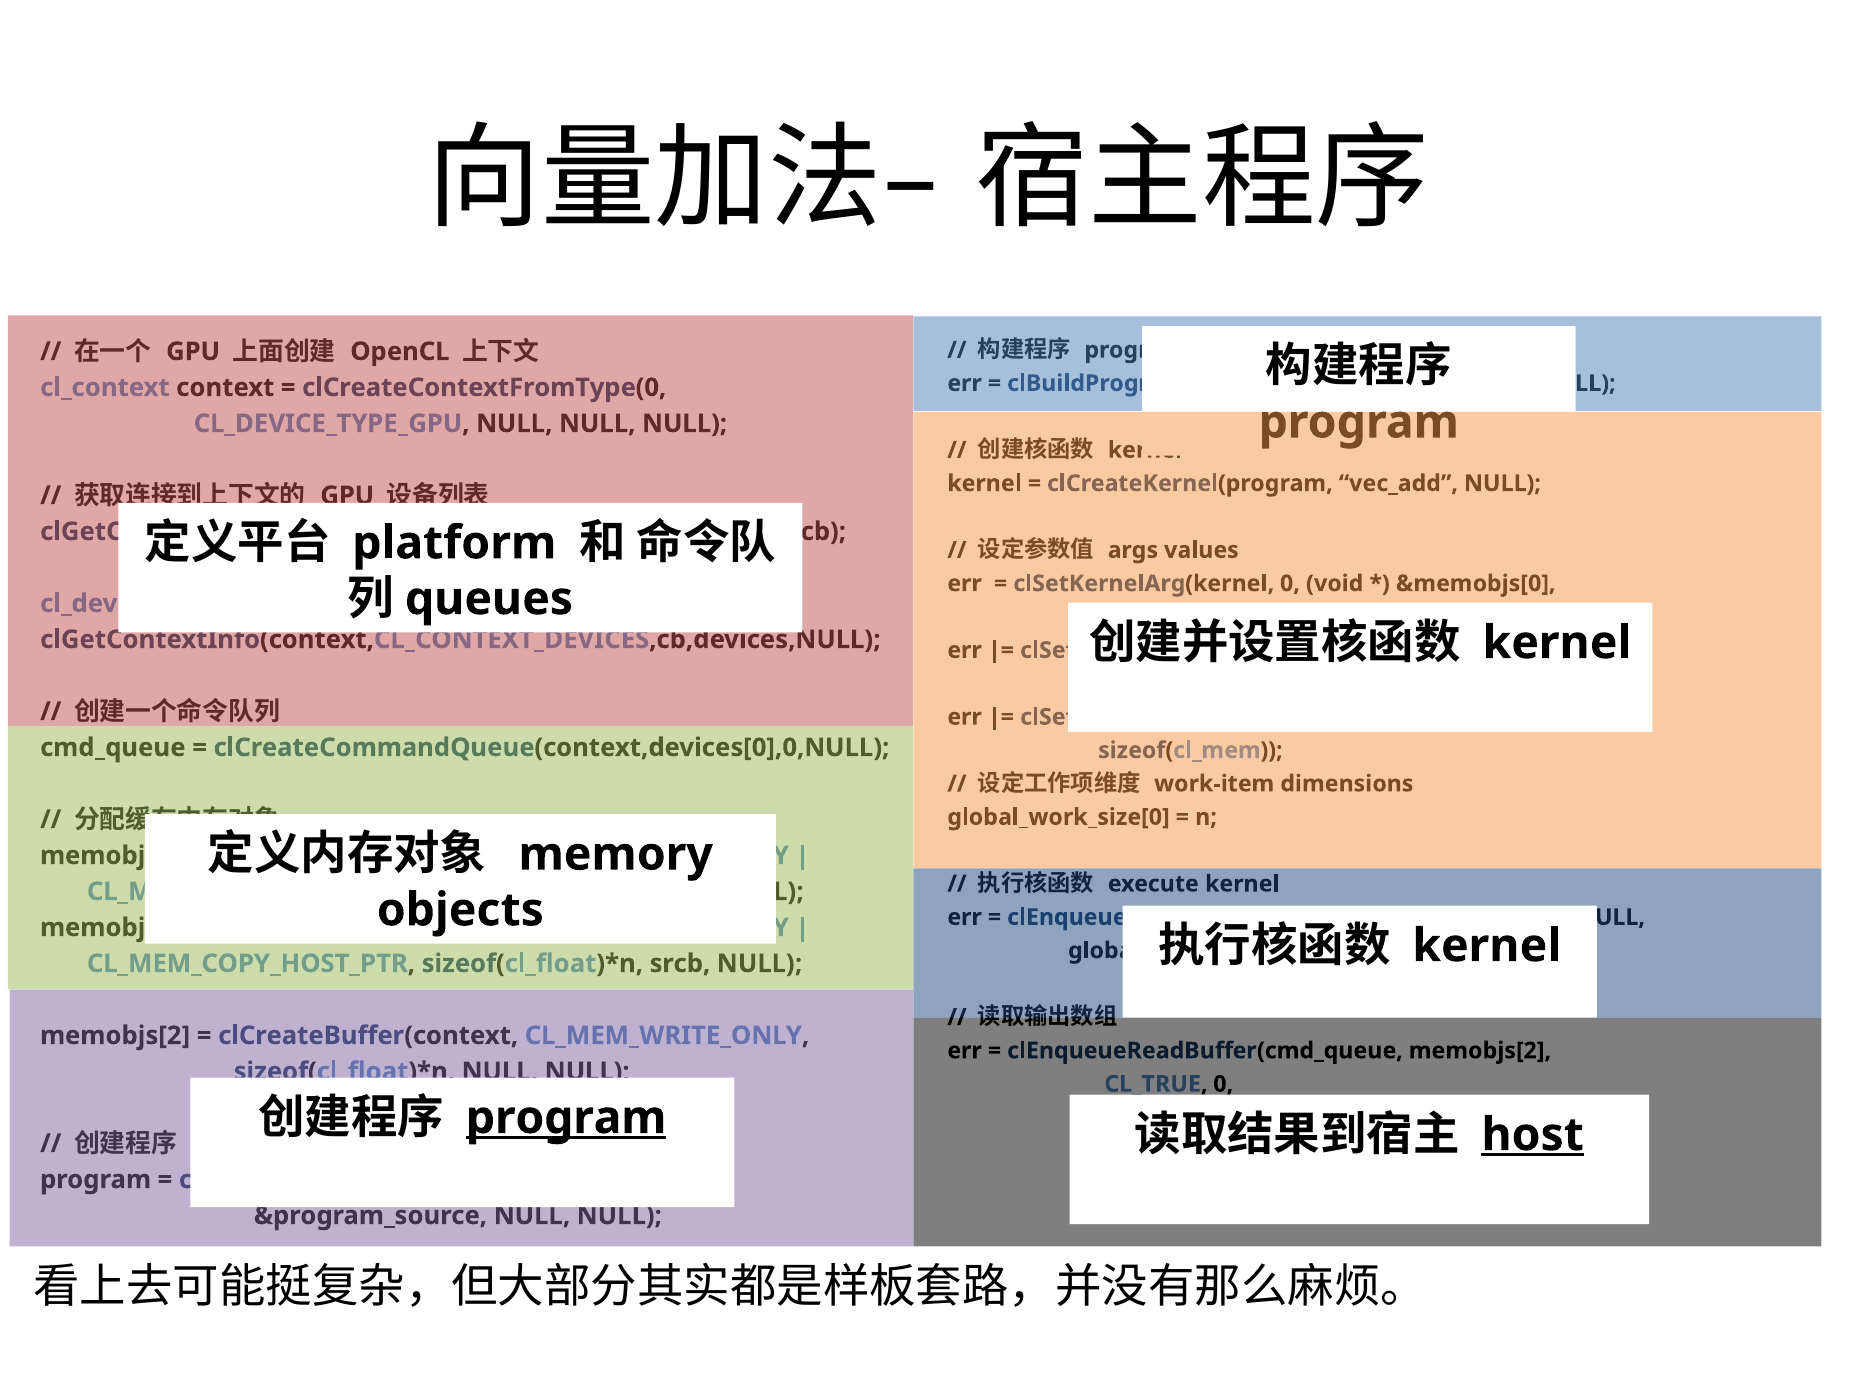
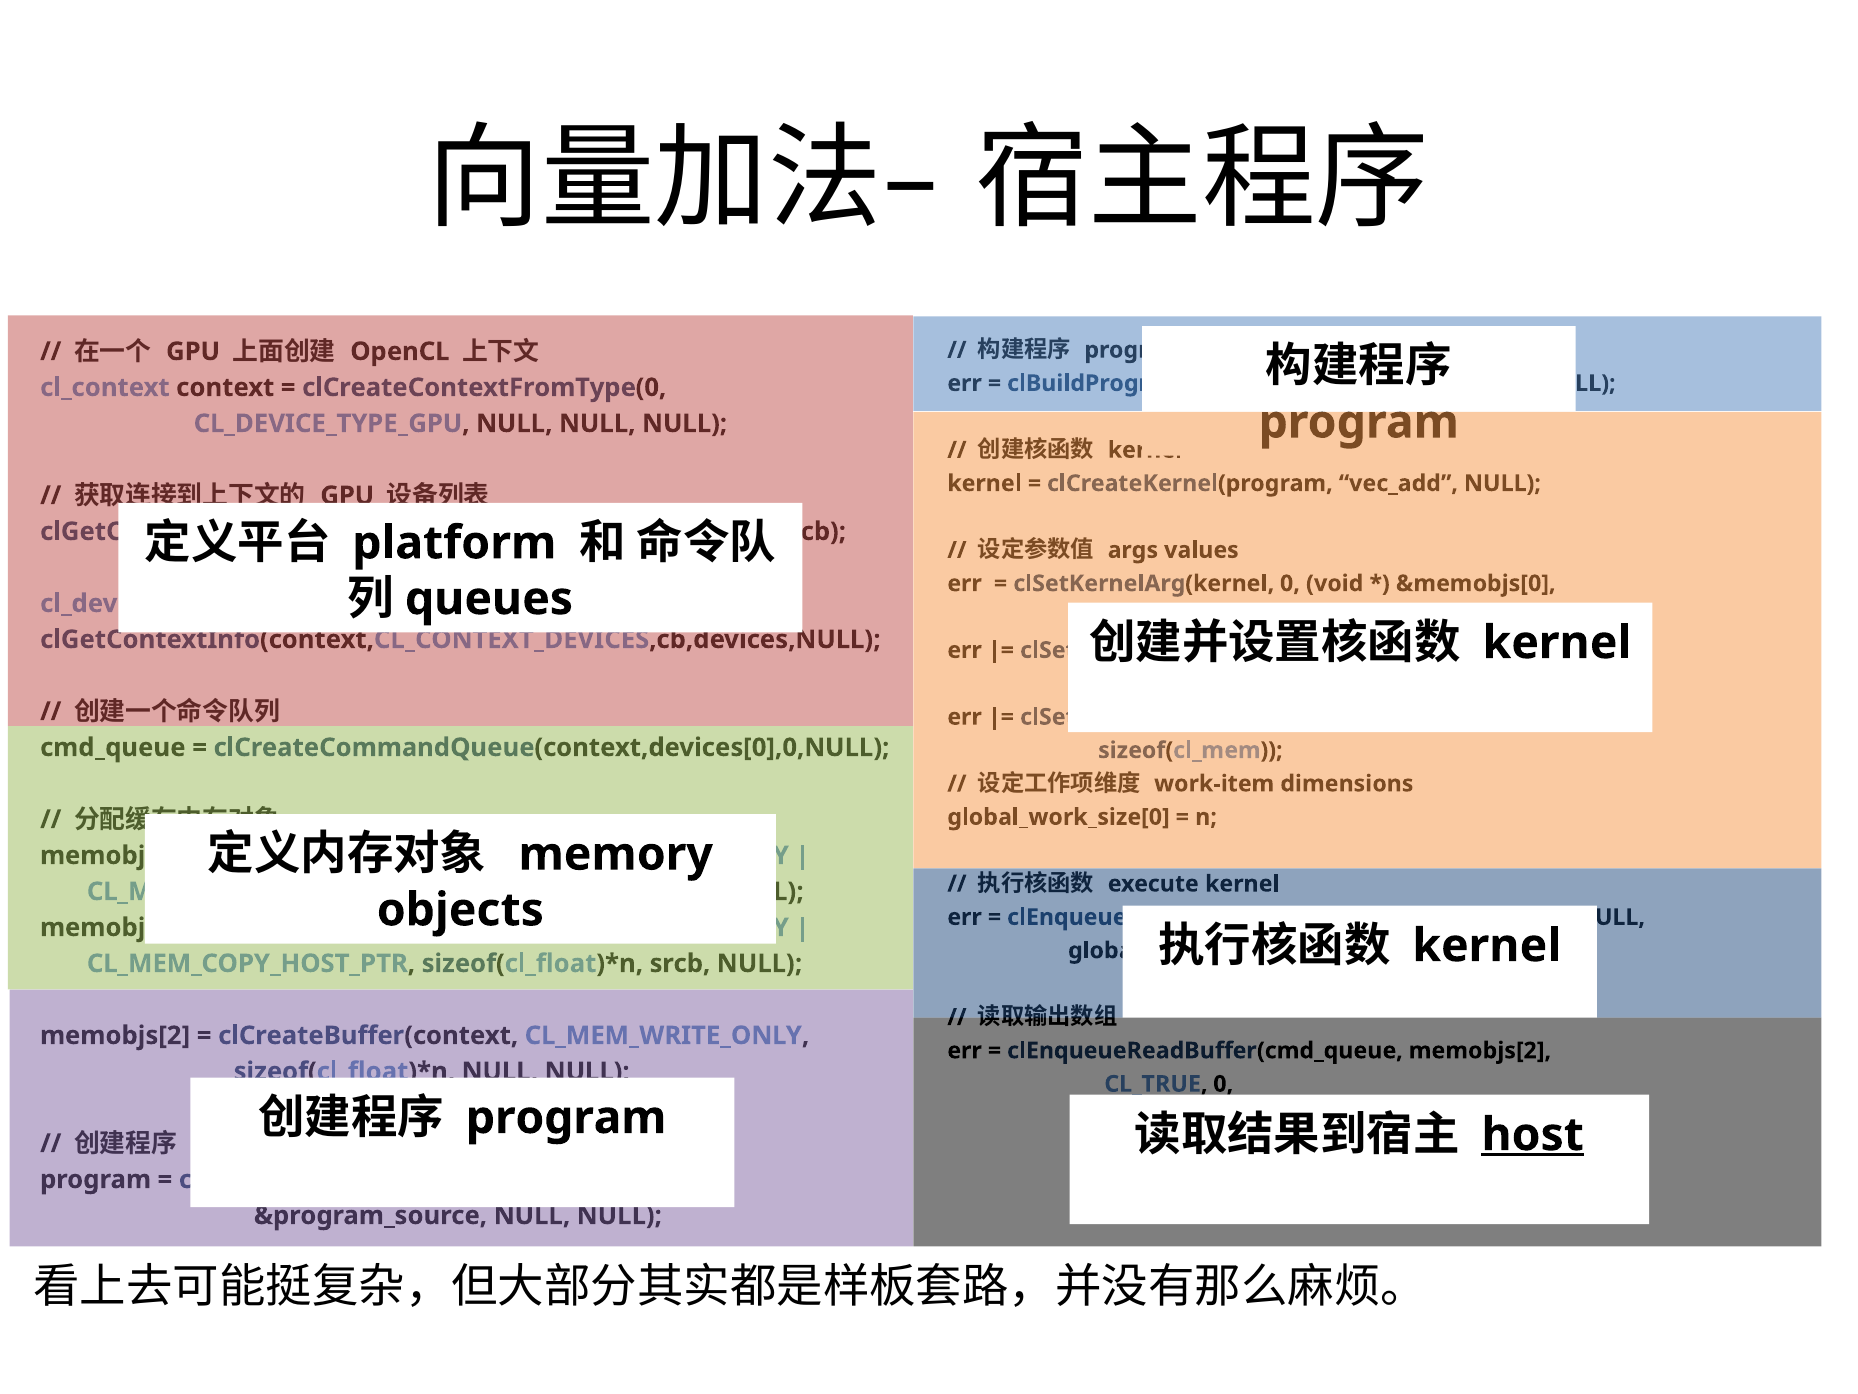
program underline: present -> none (566, 1117)
